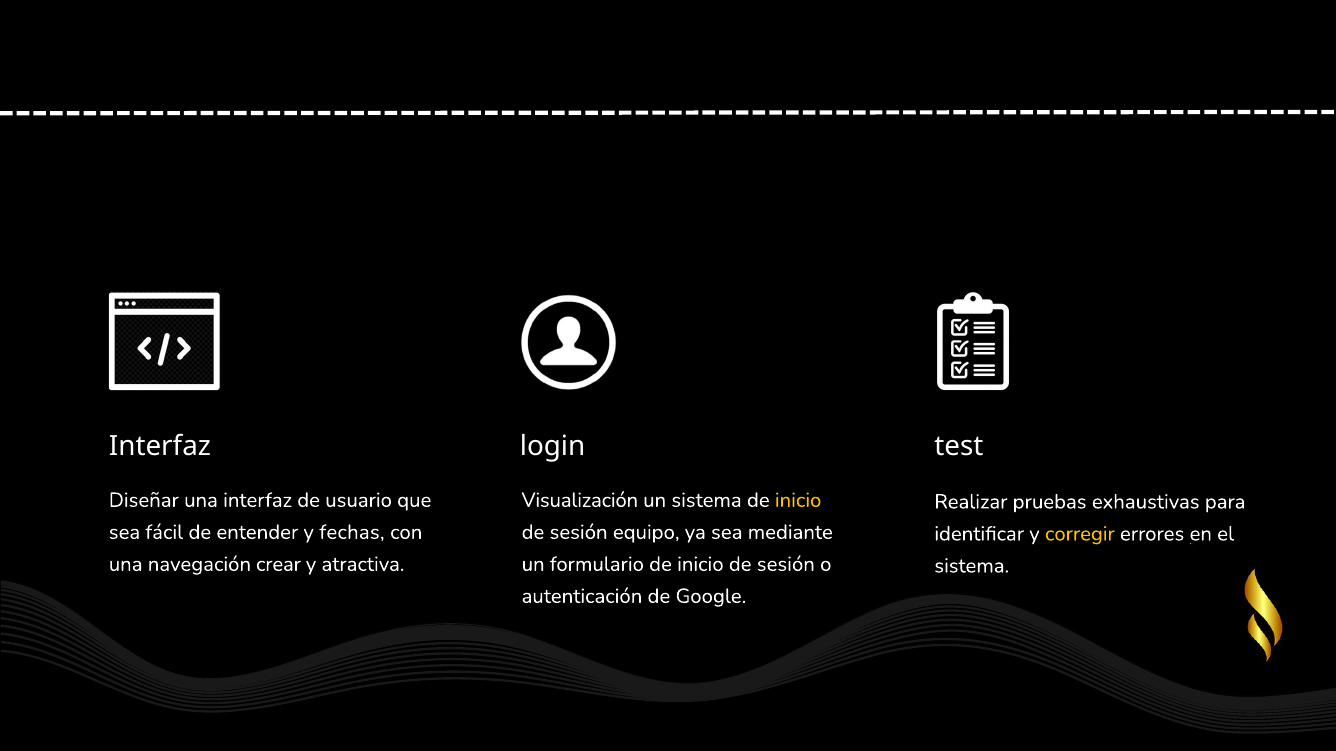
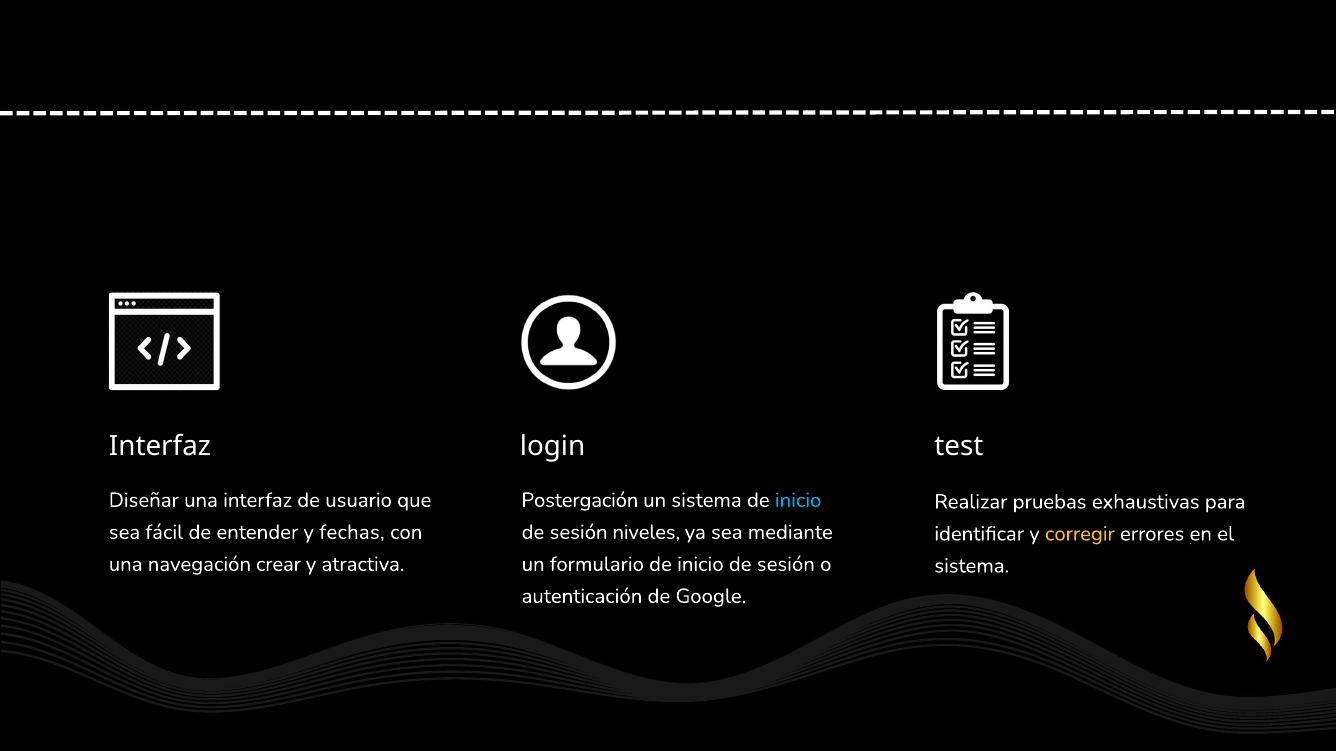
Visualización: Visualización -> Postergación (580, 500)
inicio colour: yellow -> light blue (798, 500)
equipo: equipo -> niveles (646, 532)
